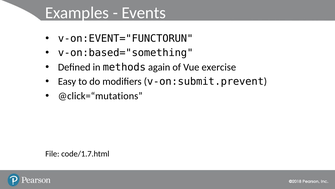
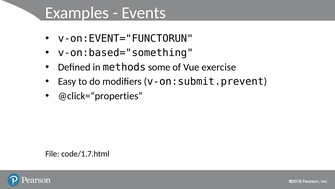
again: again -> some (159, 67)
@click=“mutations: @click=“mutations -> @click=“properties (100, 96)
